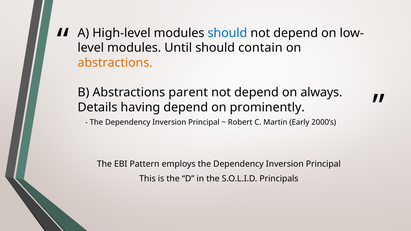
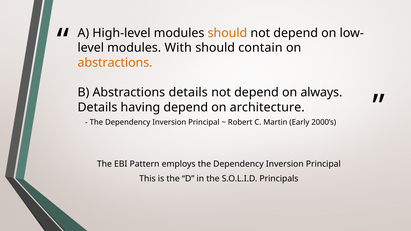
should colour: blue -> orange (227, 33)
Until: Until -> With (178, 48)
Abstractions parent: parent -> details (188, 93)
prominently: prominently -> architecture (267, 107)
